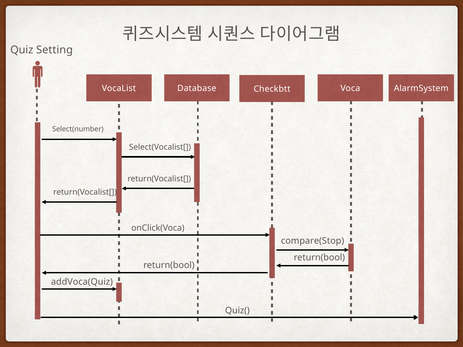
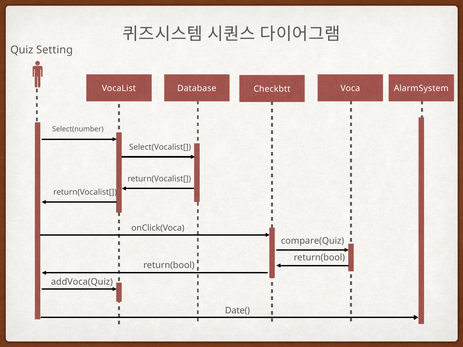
compare(Stop: compare(Stop -> compare(Quiz (313, 241)
Quiz(: Quiz( -> Date( (237, 311)
